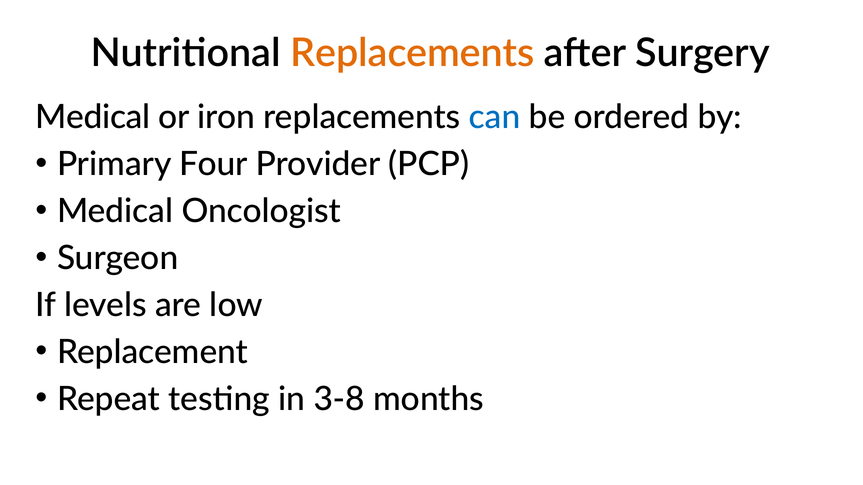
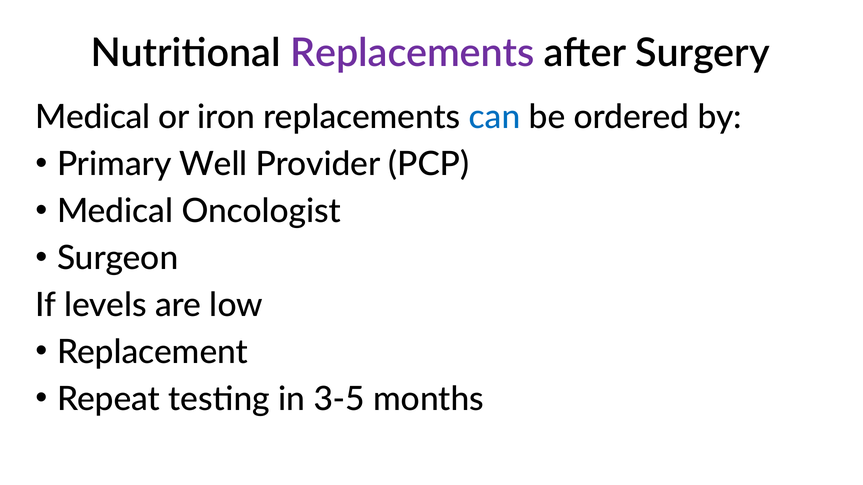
Replacements colour: orange -> purple (412, 53)
Four: Four -> Well (213, 164)
3-8: 3-8 -> 3-5 (339, 400)
